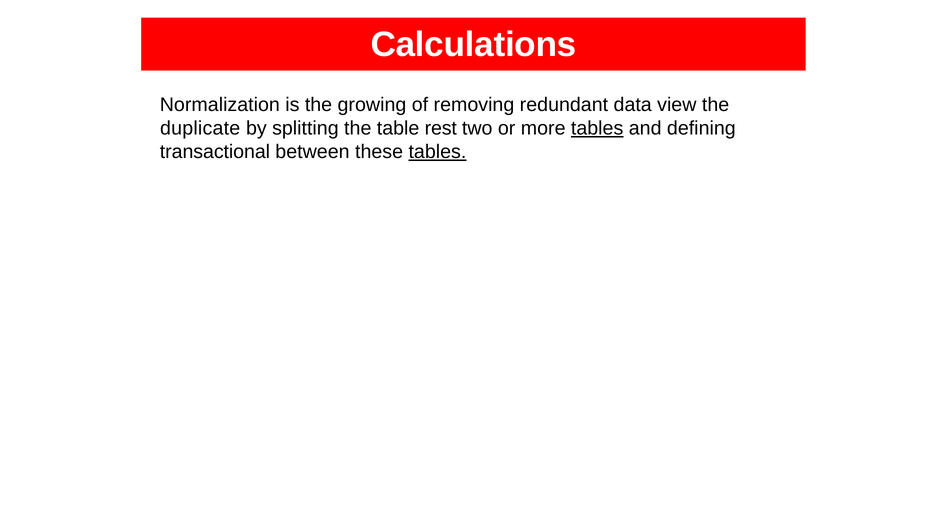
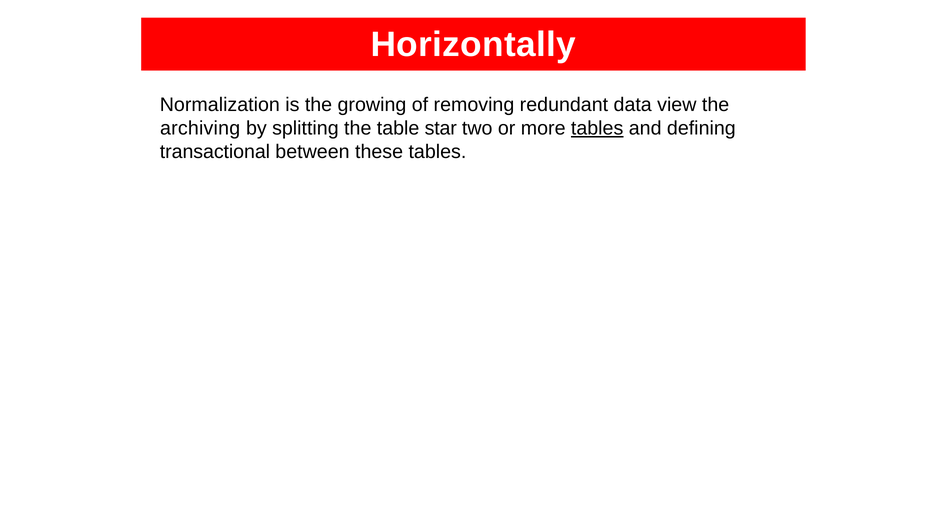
Calculations: Calculations -> Horizontally (473, 45)
duplicate: duplicate -> archiving (200, 128)
rest: rest -> star (441, 128)
tables underline: present -> none (437, 152)
